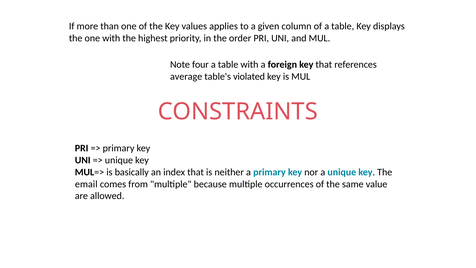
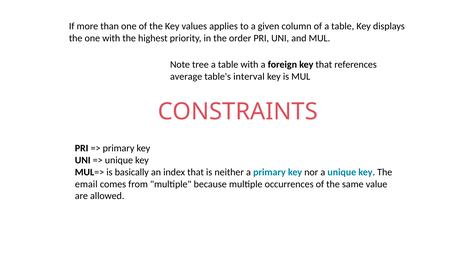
four: four -> tree (200, 65)
violated: violated -> interval (249, 76)
